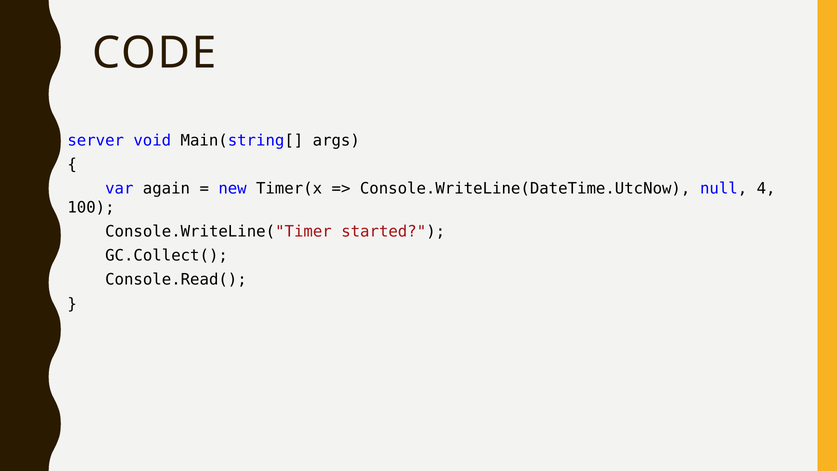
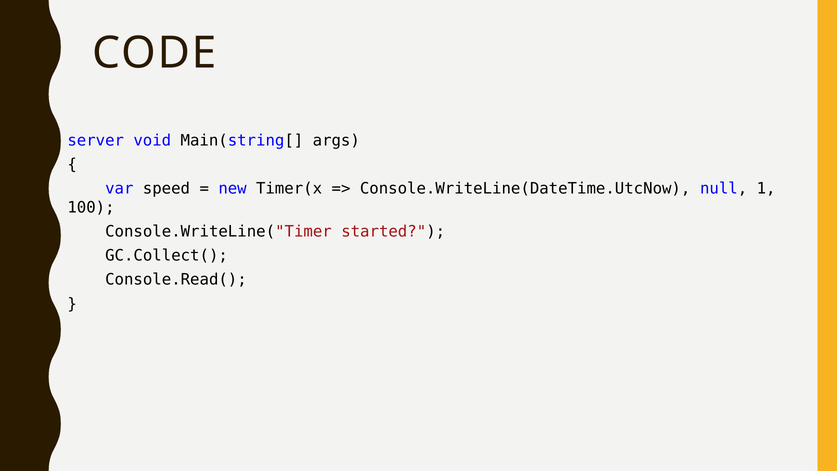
again: again -> speed (166, 189)
4: 4 -> 1 (766, 189)
